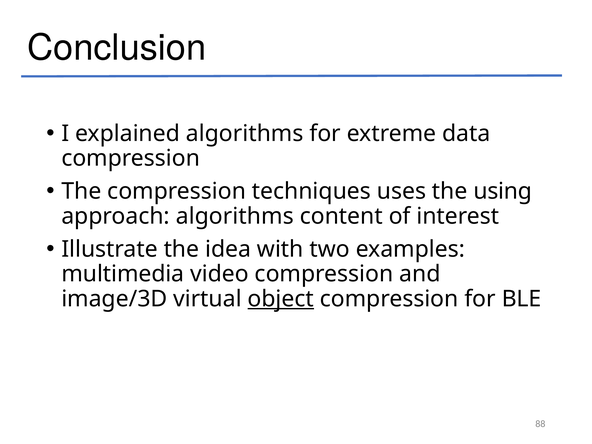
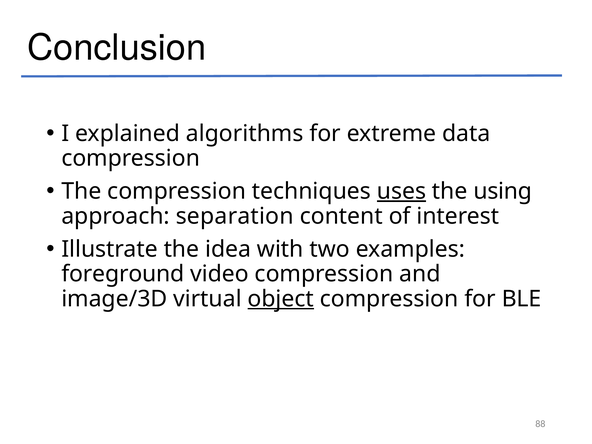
uses underline: none -> present (401, 191)
approach algorithms: algorithms -> separation (235, 216)
multimedia: multimedia -> foreground (123, 274)
